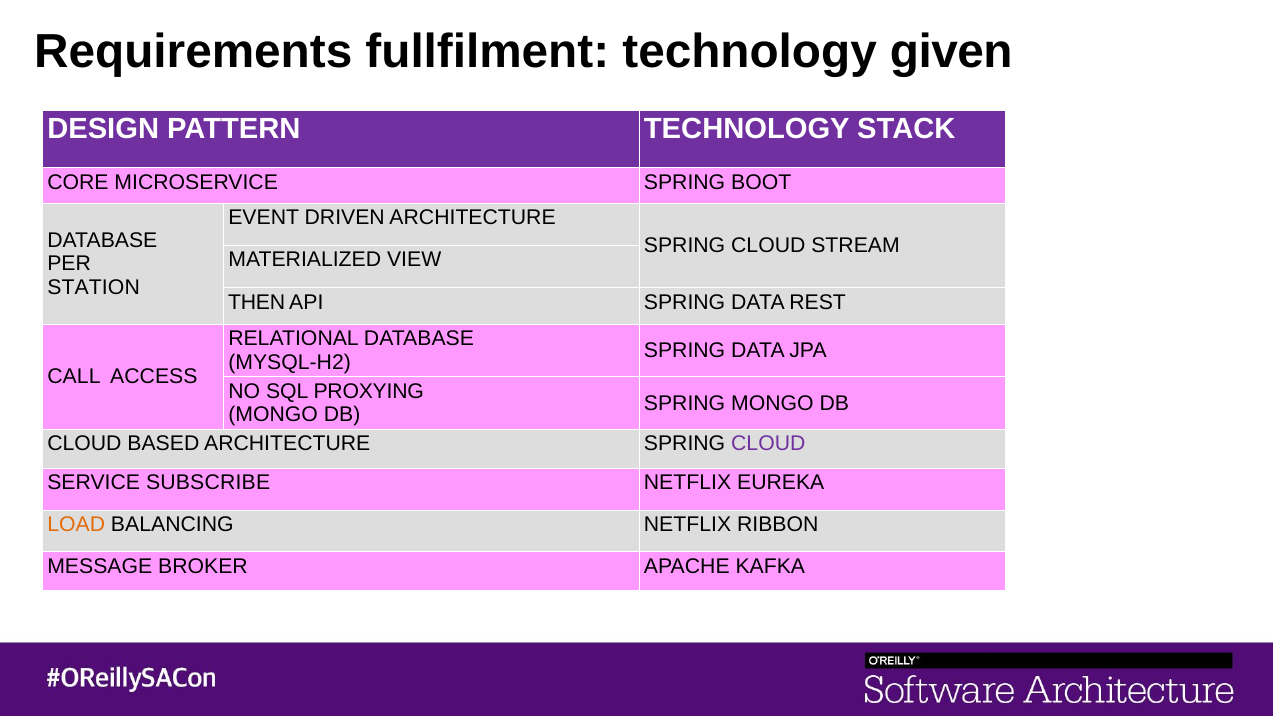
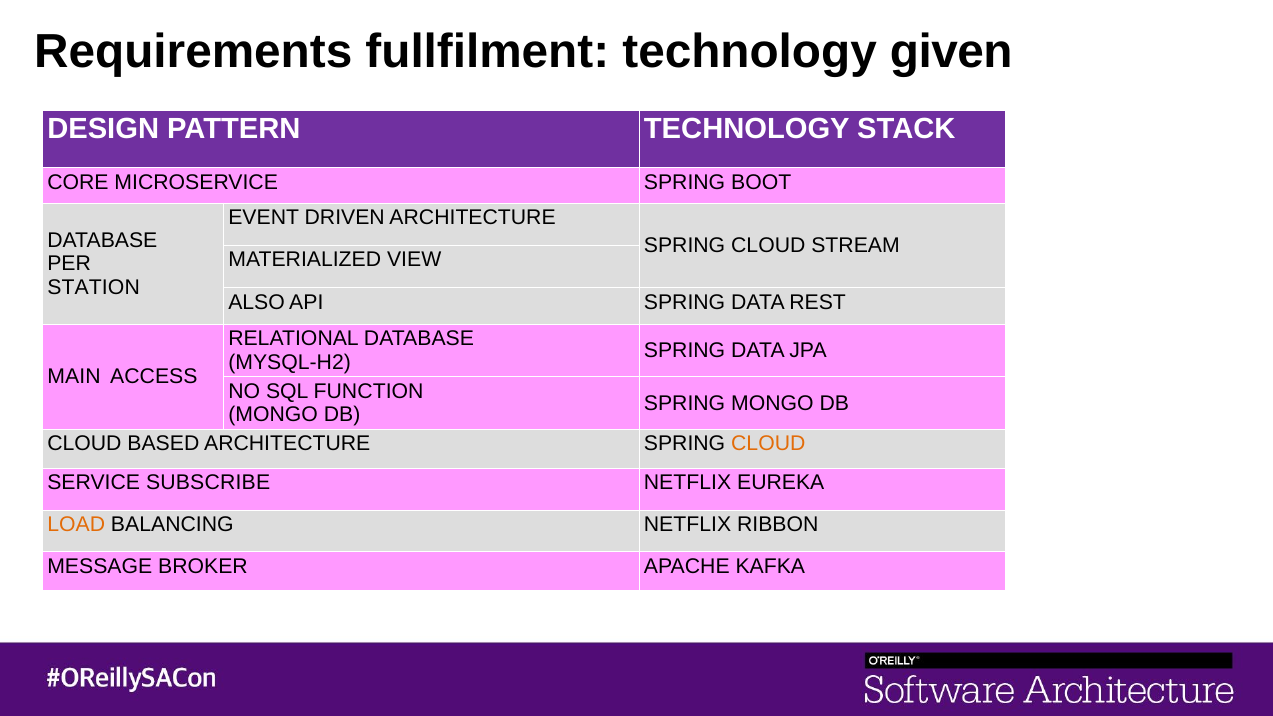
THEN: THEN -> ALSO (257, 302)
CALL: CALL -> MAIN (74, 377)
PROXYING: PROXYING -> FUNCTION (369, 391)
CLOUD colour: purple -> orange (768, 444)
